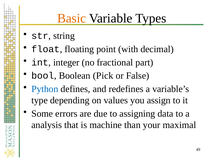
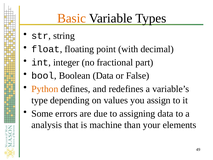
Boolean Pick: Pick -> Data (103, 76)
Python colour: blue -> orange (45, 89)
maximal: maximal -> elements (179, 125)
